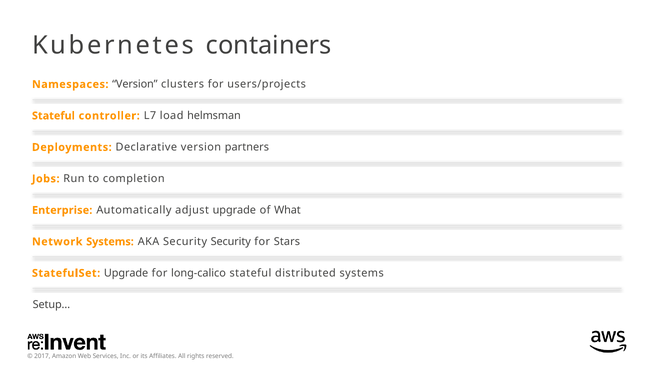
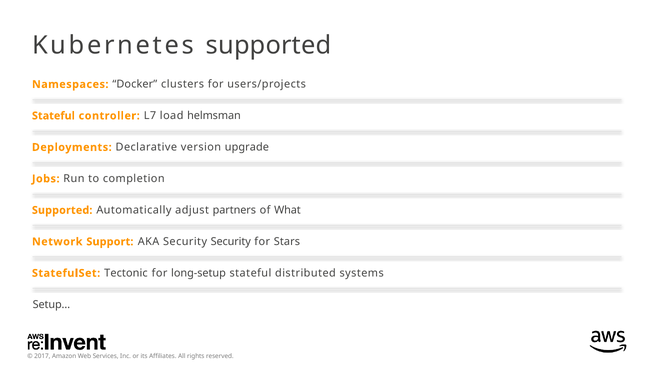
Kubernetes containers: containers -> supported (269, 45)
Namespaces Version: Version -> Docker (135, 84)
partners: partners -> upgrade (247, 147)
Enterprise: Enterprise -> Supported (62, 210)
adjust upgrade: upgrade -> partners (234, 210)
Network Systems: Systems -> Support (110, 242)
StatefulSet Upgrade: Upgrade -> Tectonic (126, 273)
long-calico: long-calico -> long-setup (198, 273)
